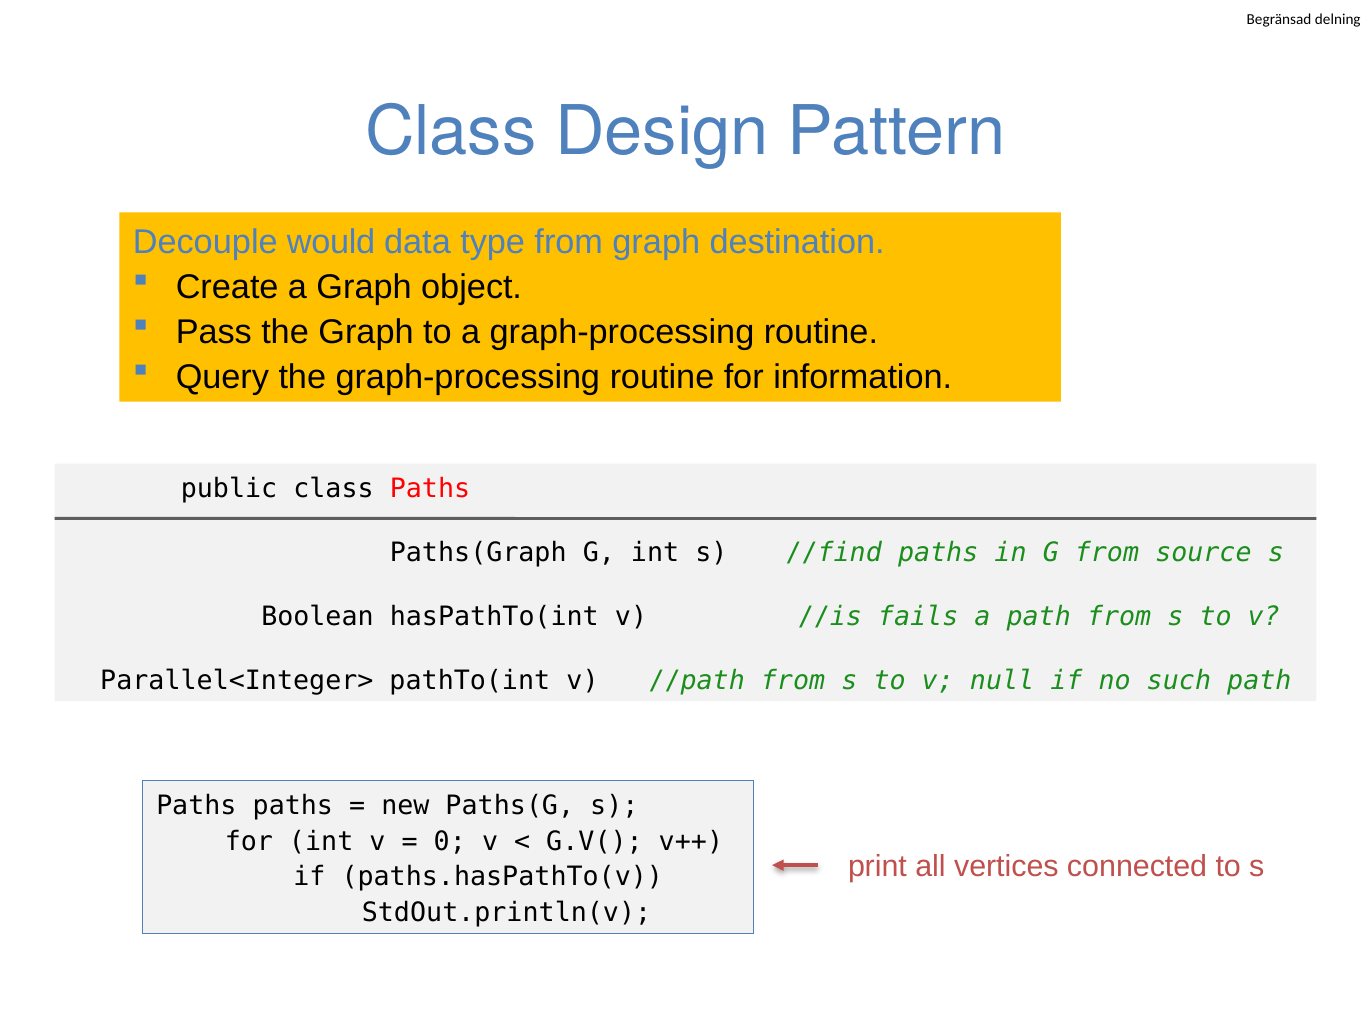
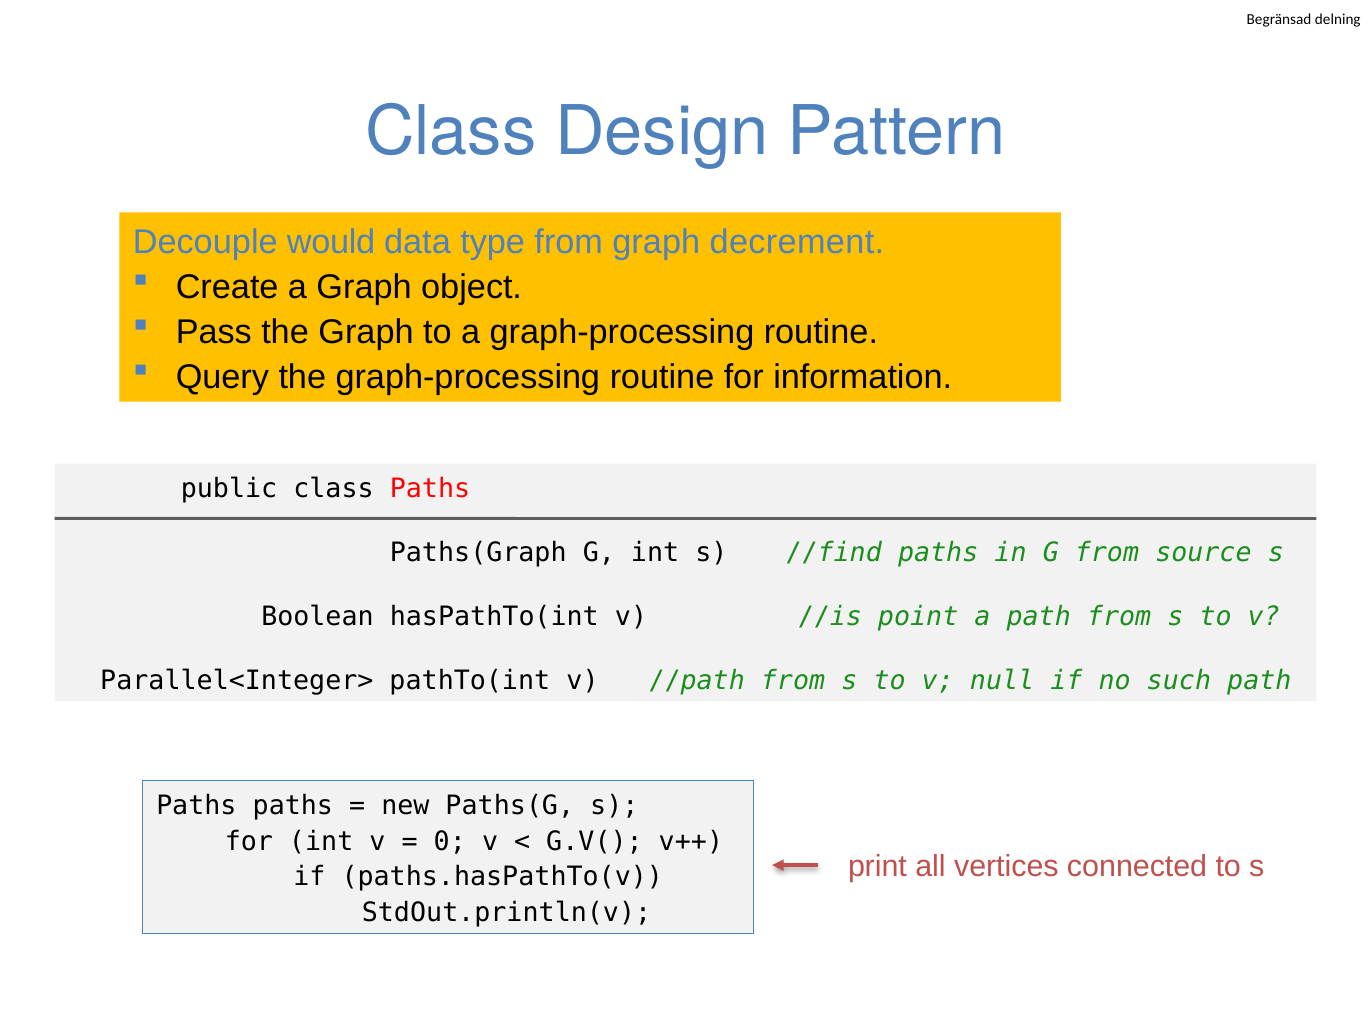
destination: destination -> decrement (797, 242)
fails: fails -> point (918, 616)
